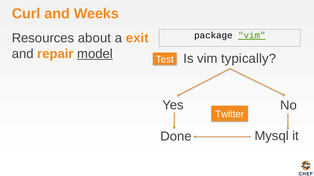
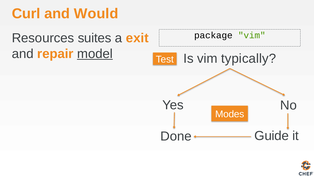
Weeks: Weeks -> Would (96, 14)
about: about -> suites (95, 38)
vim underline: present -> none (252, 36)
Twitter: Twitter -> Modes (230, 115)
Mysql: Mysql -> Guide (272, 136)
